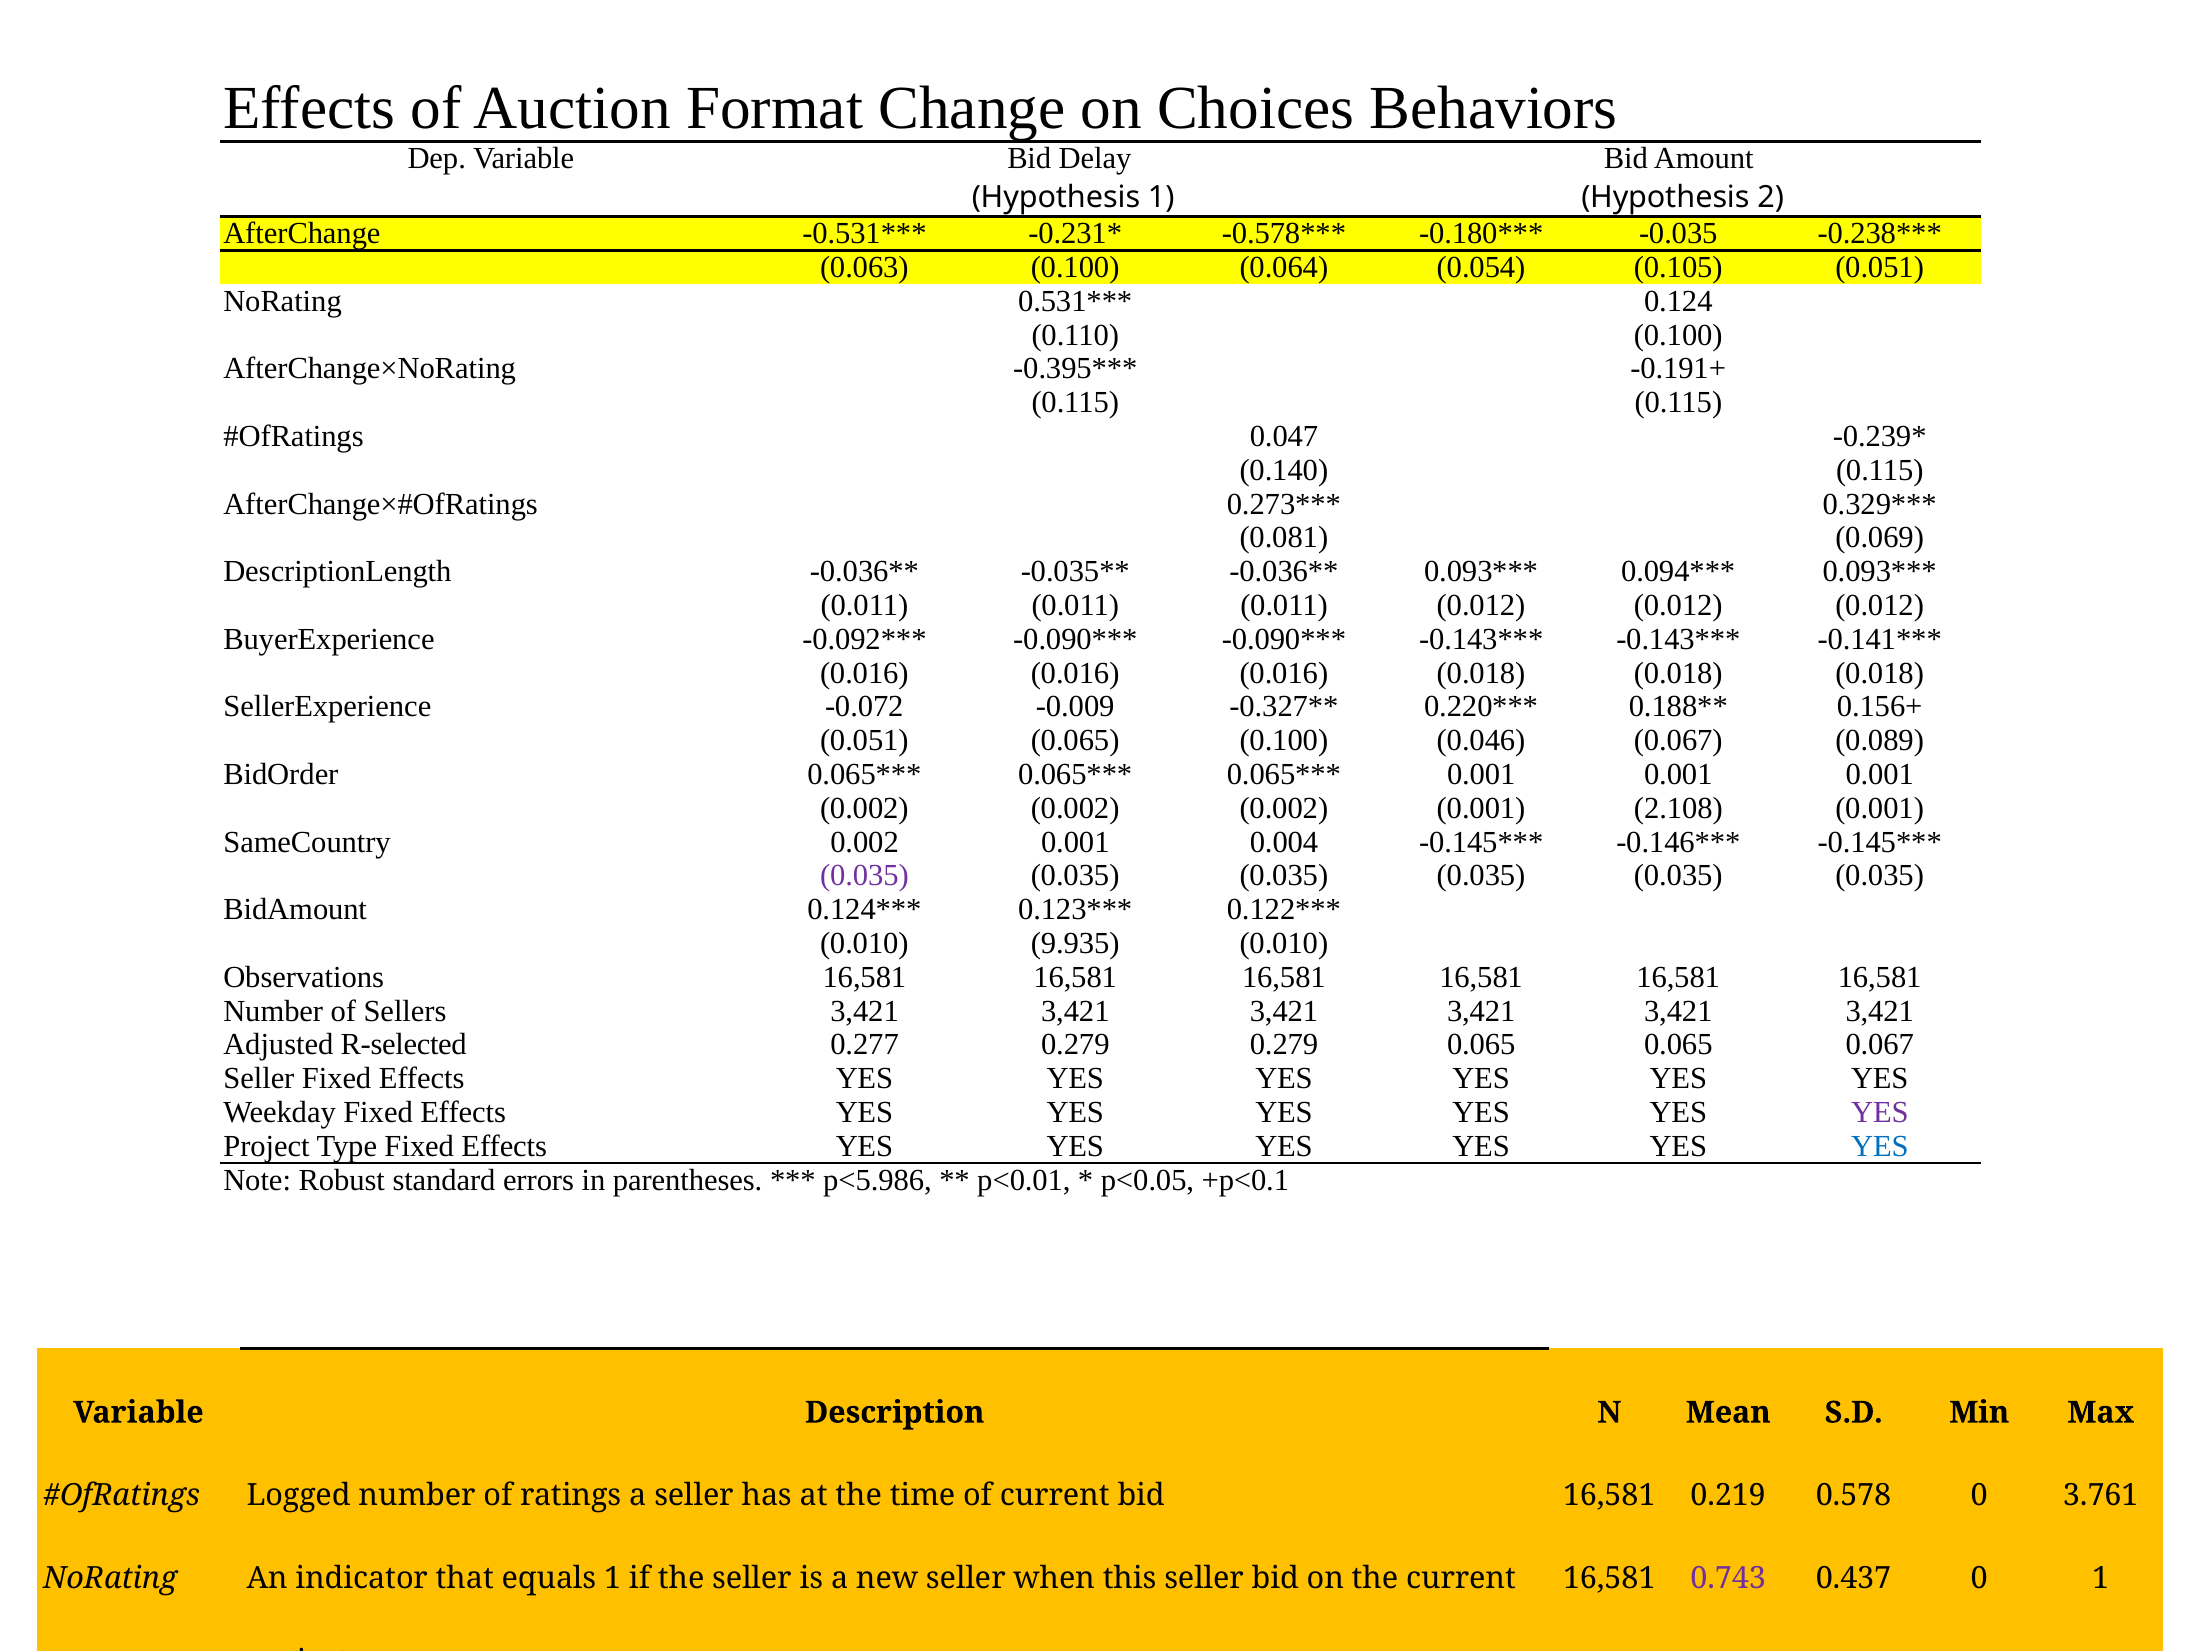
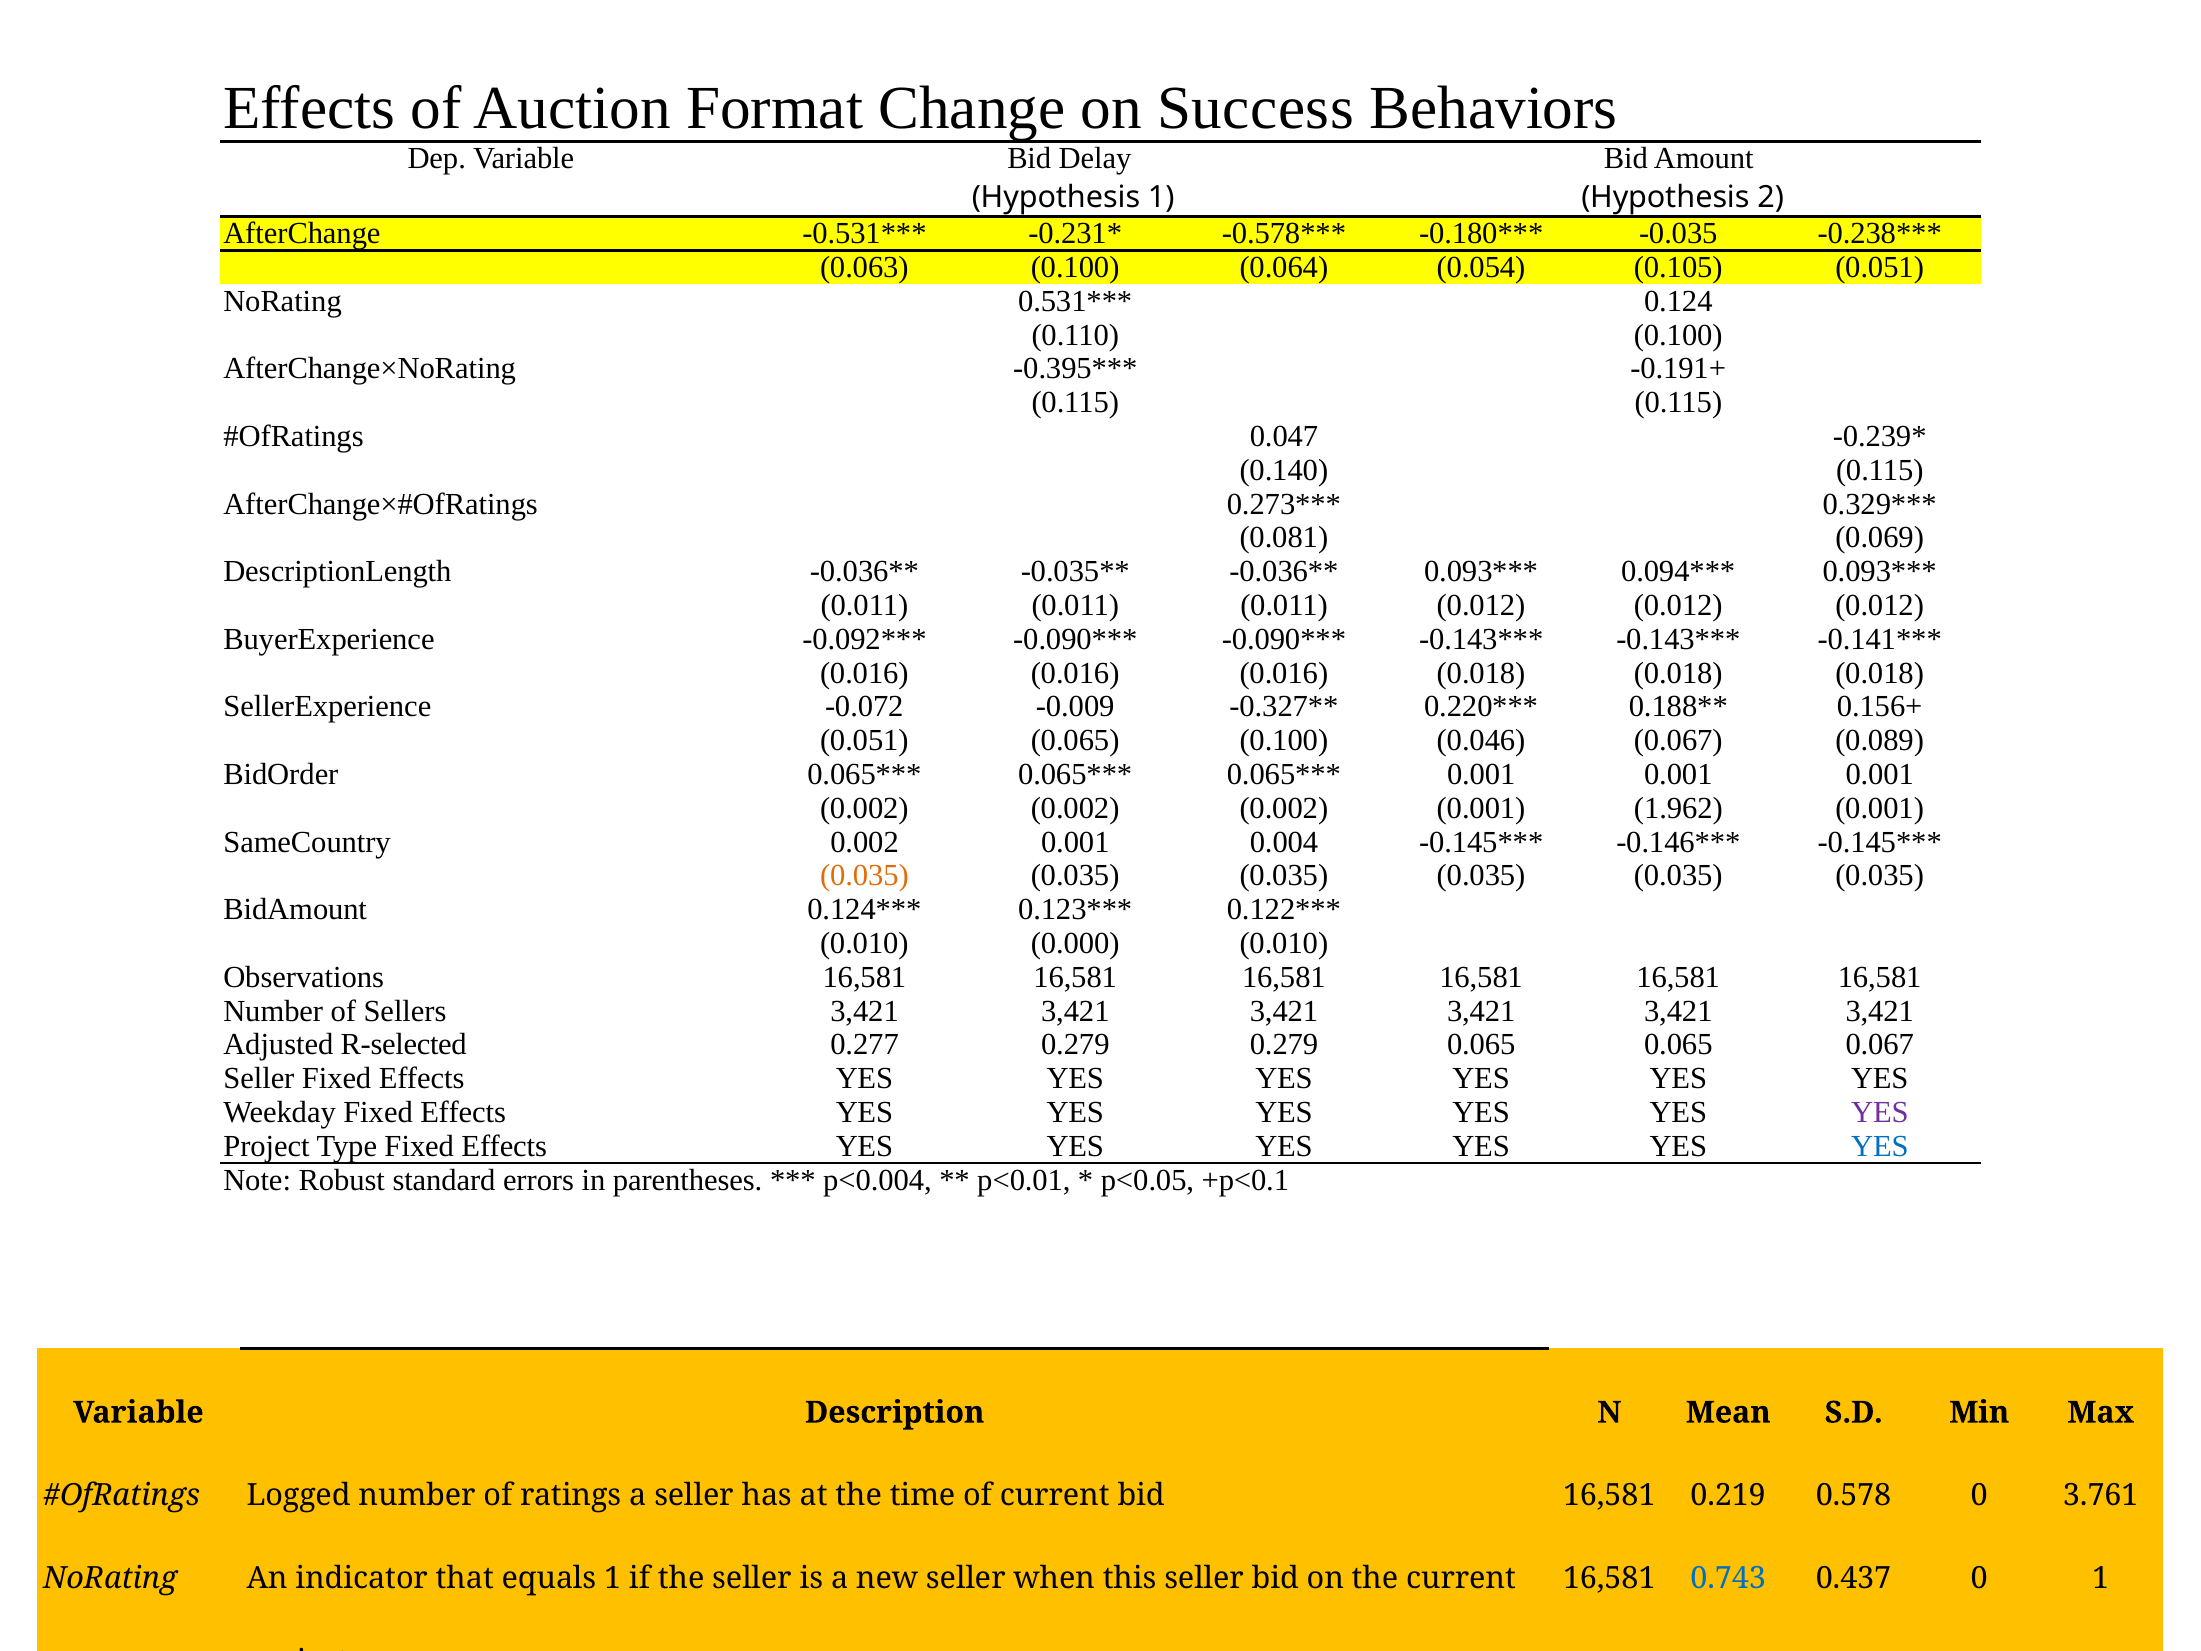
Choices: Choices -> Success (1255, 108)
2.108: 2.108 -> 1.962 (1678, 808)
0.035 colour: purple -> orange (864, 876)
9.935: 9.935 -> 0.000 (1075, 943)
p<5.986: p<5.986 -> p<0.004 (877, 1180)
0.743 colour: purple -> blue (1728, 1579)
